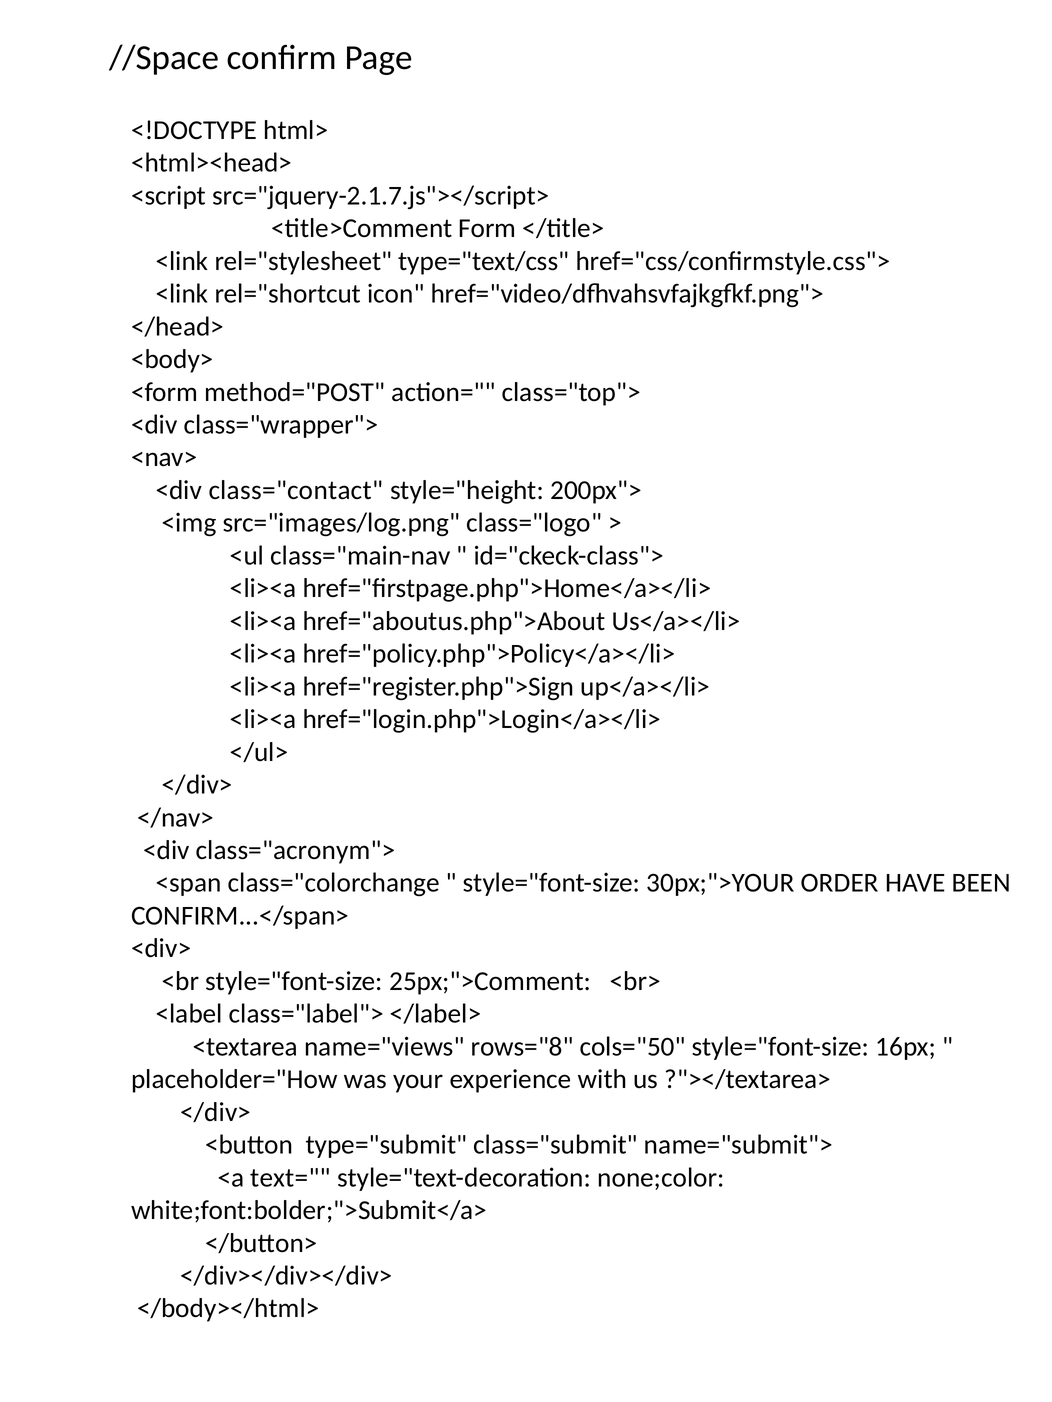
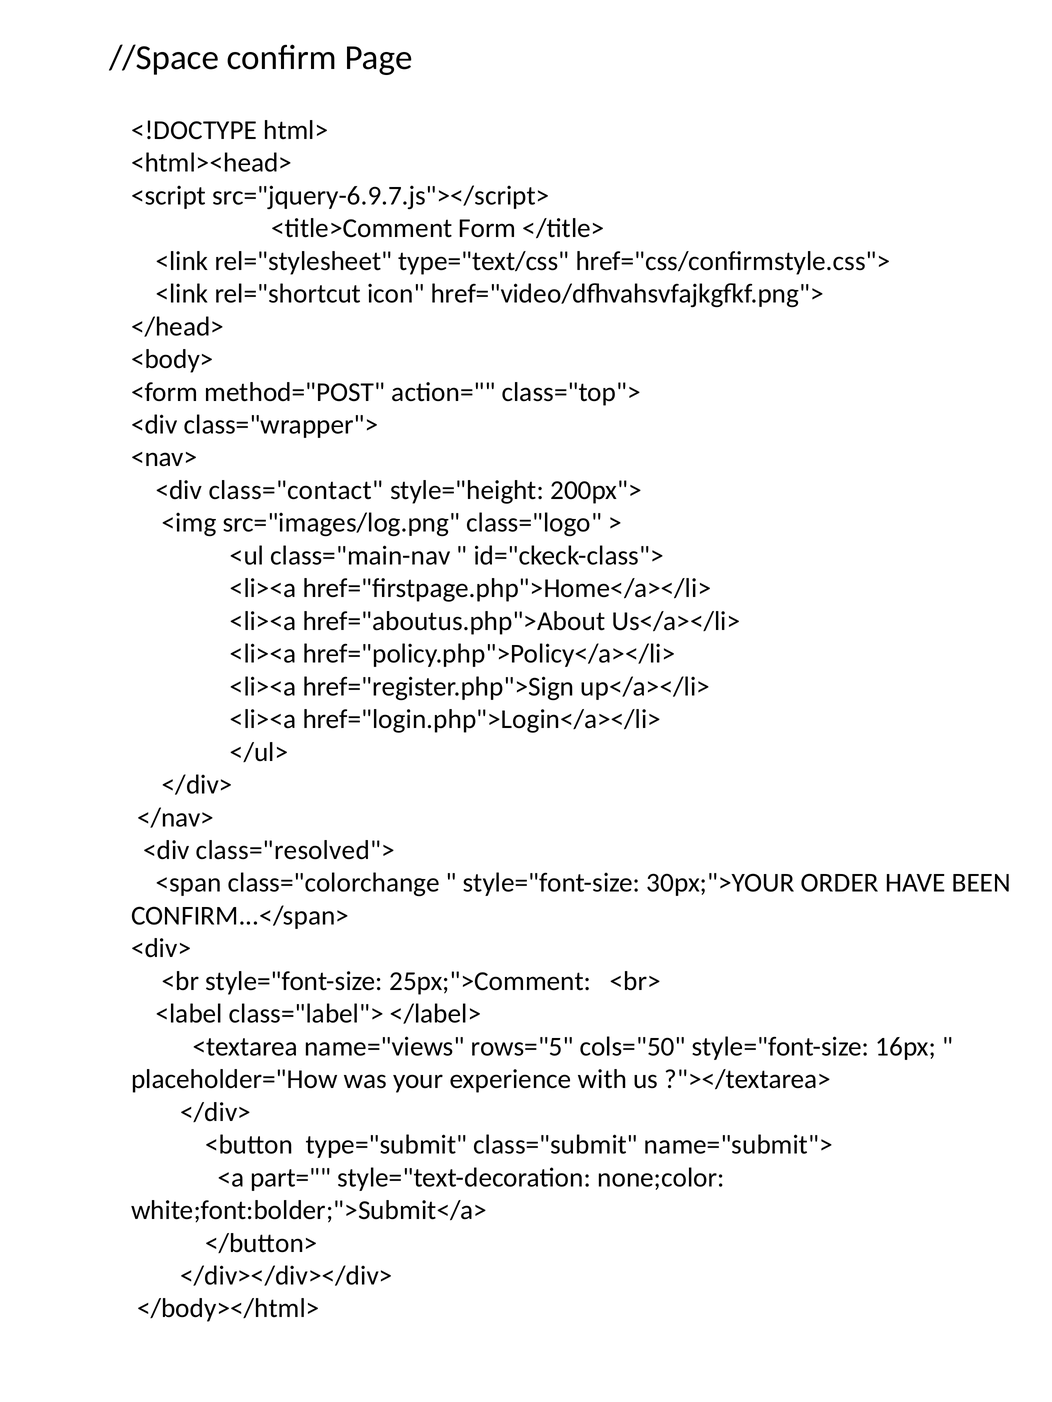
src="jquery-2.1.7.js"></script>: src="jquery-2.1.7.js"></script> -> src="jquery-6.9.7.js"></script> (381, 196)
class="acronym">: class="acronym"> -> class="resolved"> (295, 851)
rows="8: rows="8 -> rows="5 (522, 1047)
text=: text= -> part= (291, 1178)
